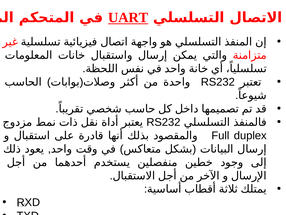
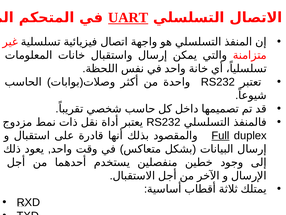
Full underline: none -> present (220, 135)
